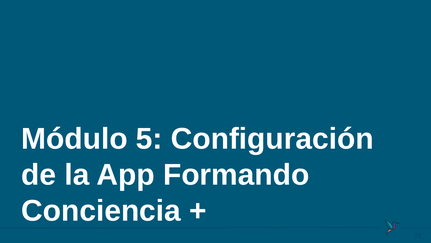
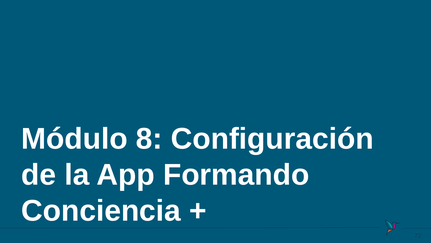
5: 5 -> 8 (149, 139)
